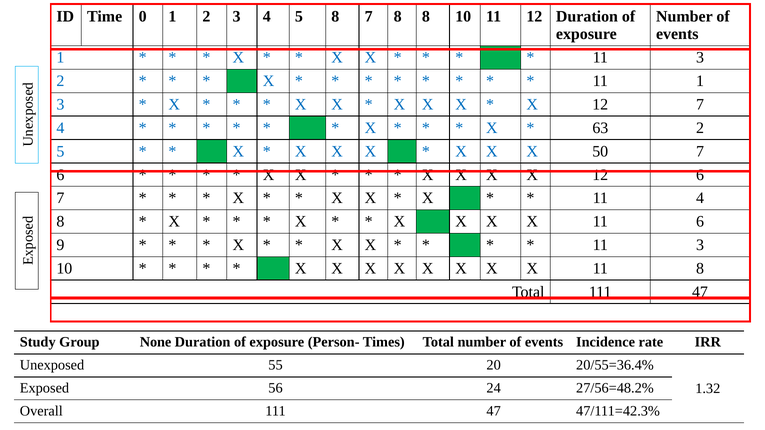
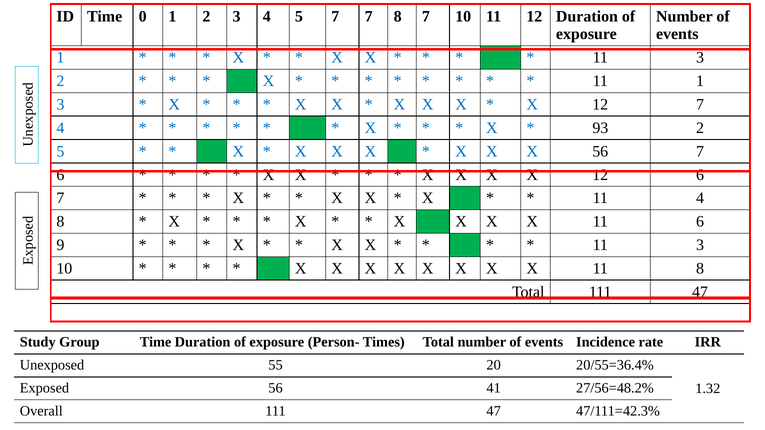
5 8: 8 -> 7 (335, 17)
8 8: 8 -> 7 (426, 17)
63: 63 -> 93 (600, 128)
X 50: 50 -> 56 (600, 151)
Group None: None -> Time (156, 342)
24: 24 -> 41 (494, 388)
